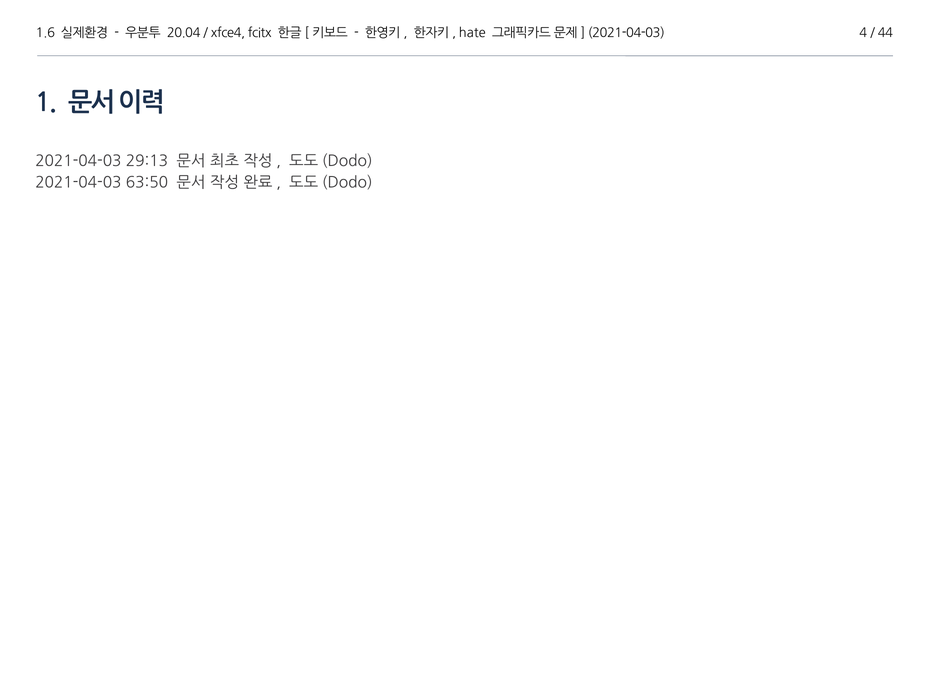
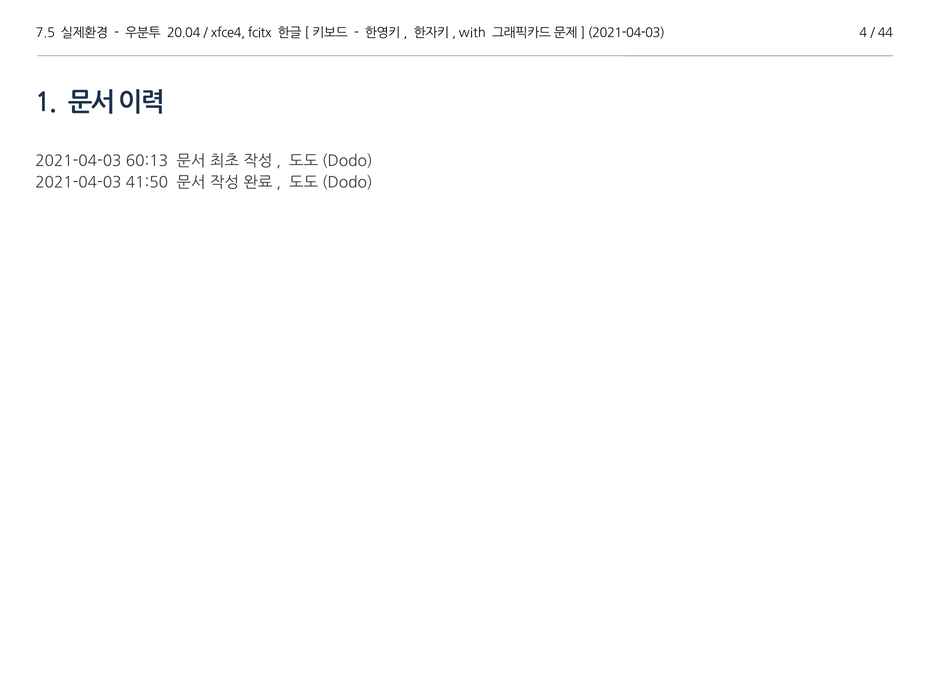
1.6: 1.6 -> 7.5 (45, 33)
hate: hate -> with (472, 33)
29:13: 29:13 -> 60:13 (147, 161)
63:50: 63:50 -> 41:50 (147, 183)
